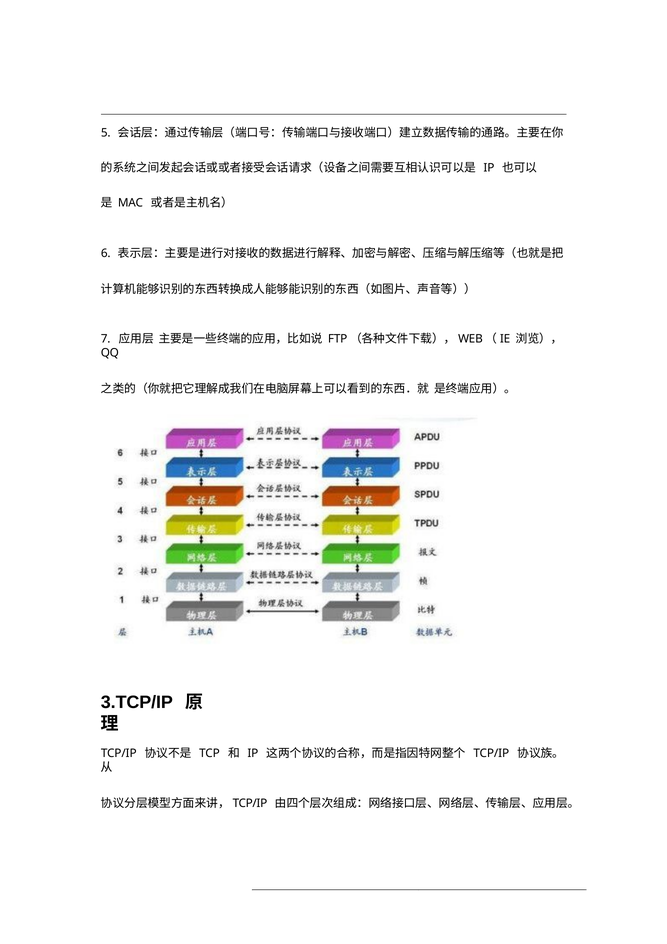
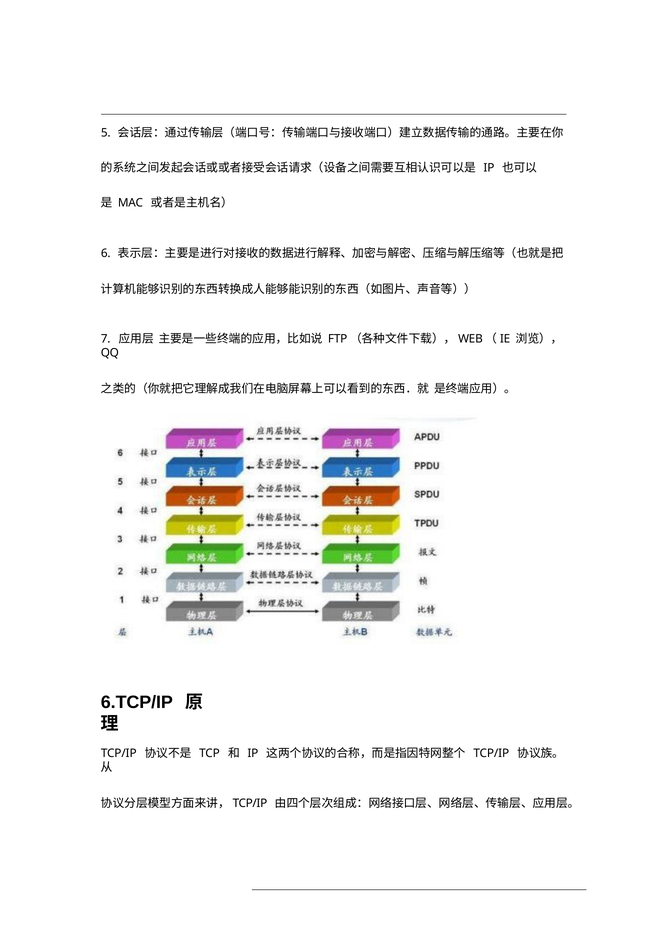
3.TCP/IP: 3.TCP/IP -> 6.TCP/IP (137, 702)
